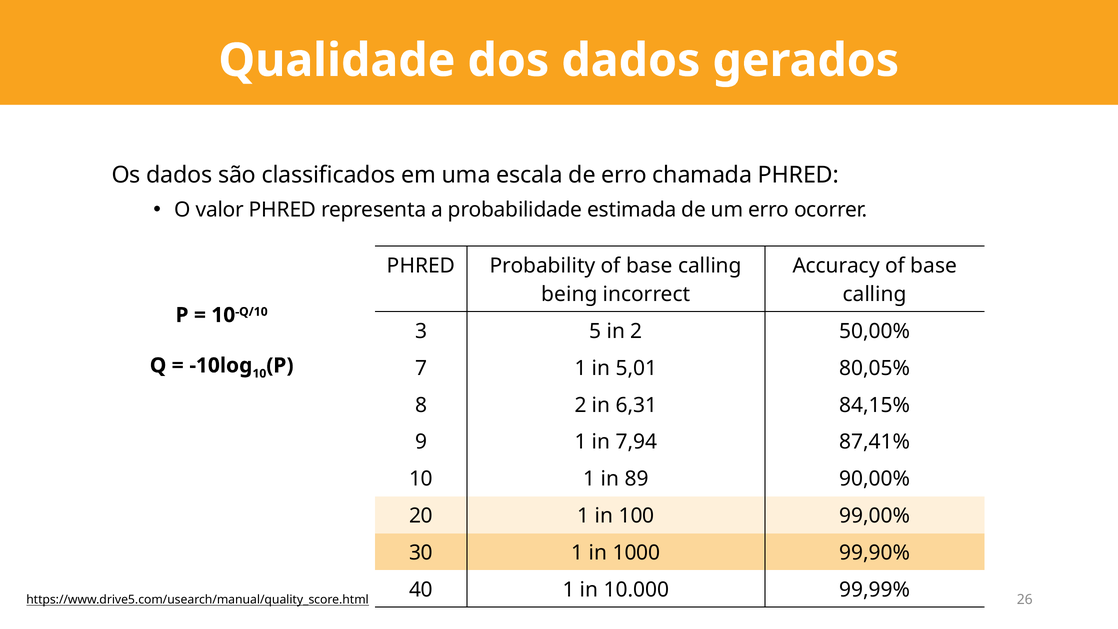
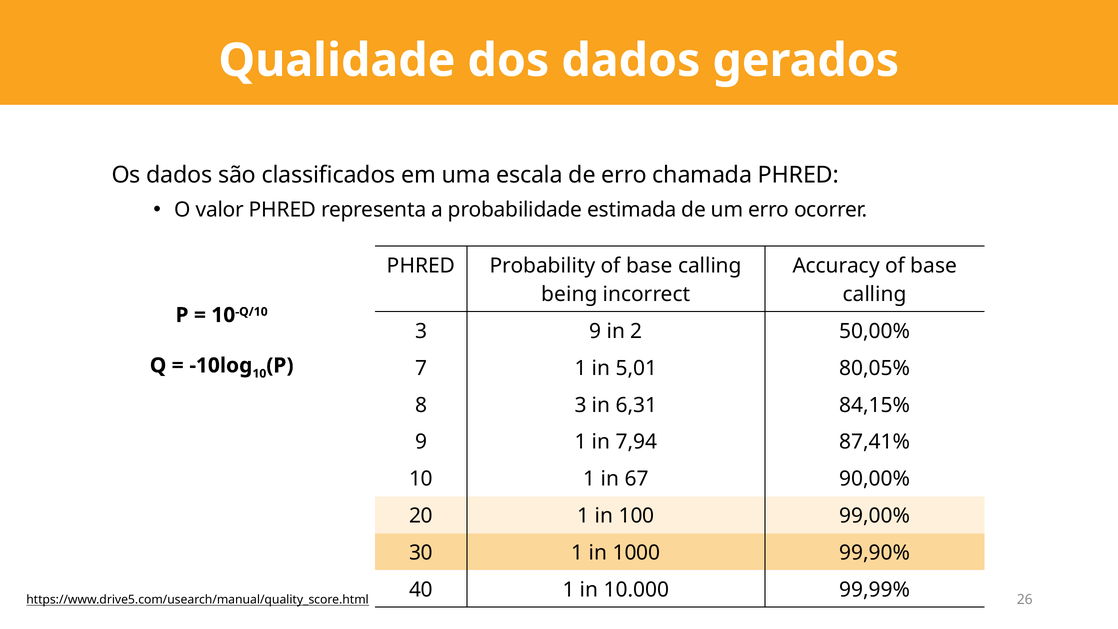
3 5: 5 -> 9 (595, 331)
8 2: 2 -> 3 (581, 405)
89: 89 -> 67 (637, 479)
